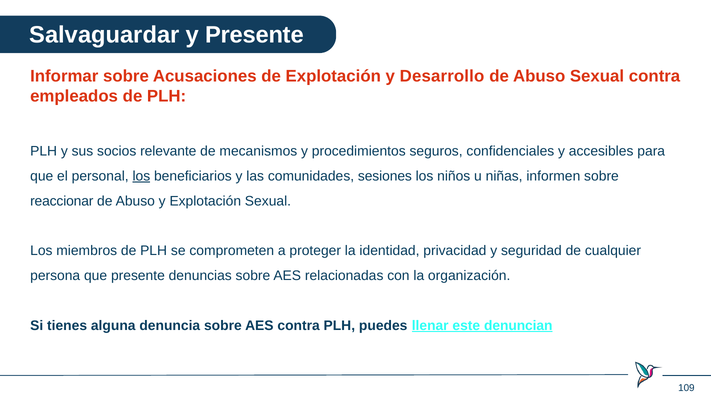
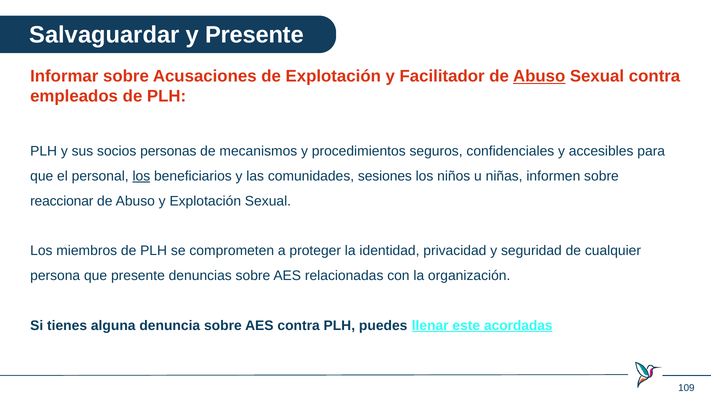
Desarrollo: Desarrollo -> Facilitador (442, 76)
Abuso underline: none -> present (539, 76)
relevante: relevante -> personas (168, 151)
denuncian: denuncian -> acordadas (518, 325)
